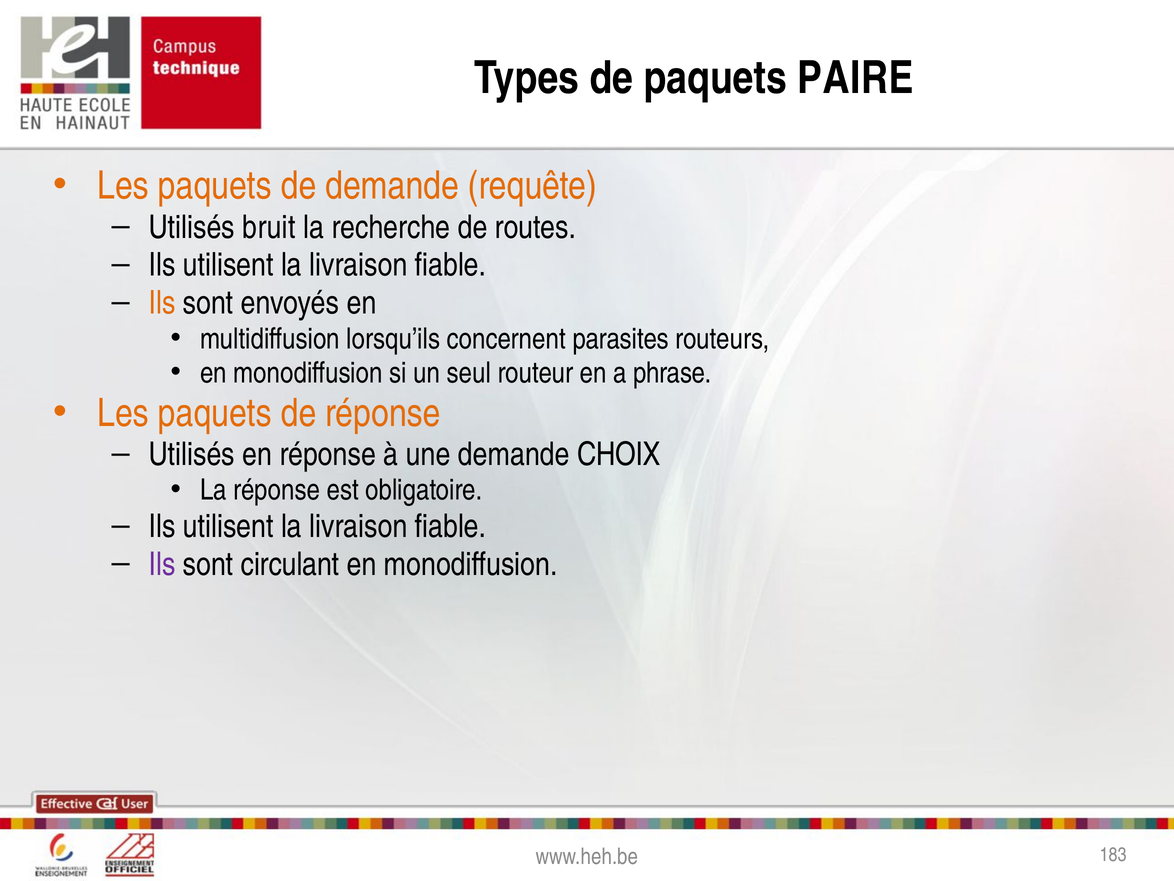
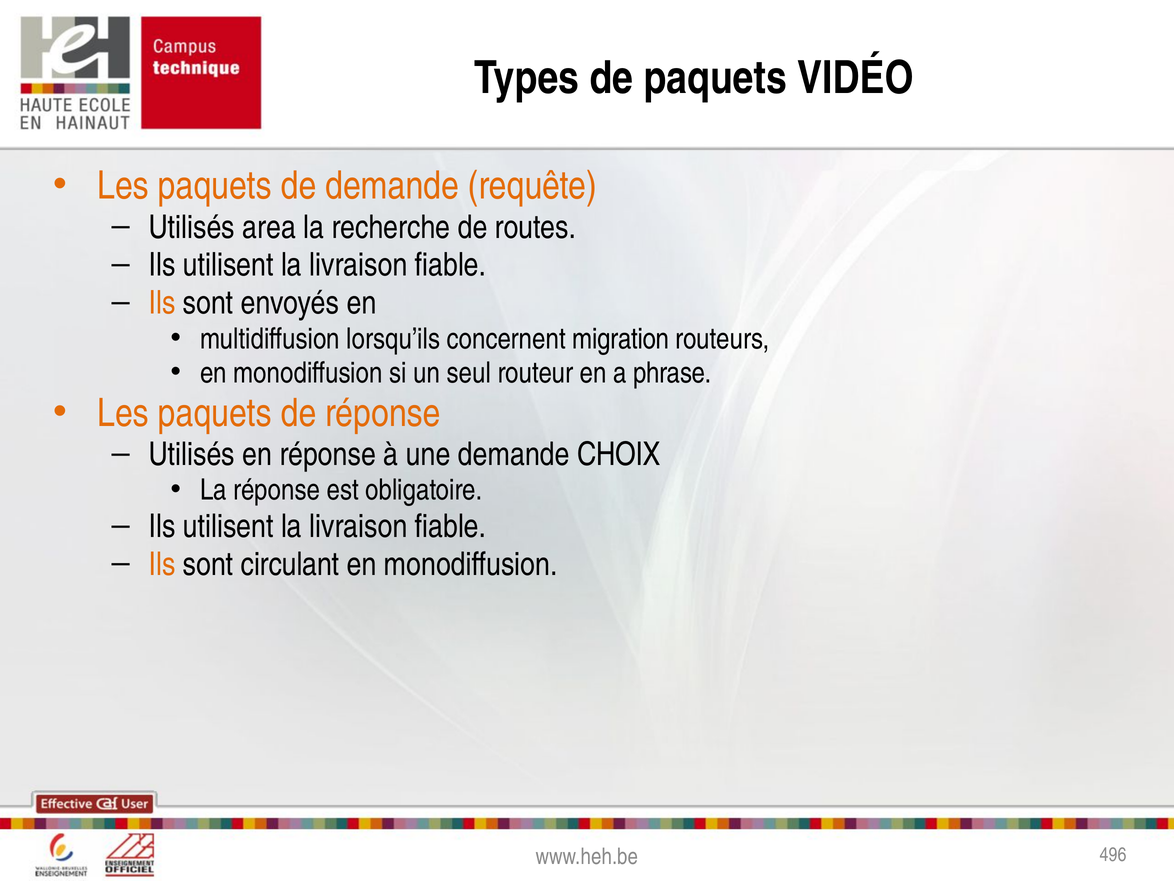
PAIRE: PAIRE -> VIDÉO (856, 78)
bruit: bruit -> area (269, 227)
parasites: parasites -> migration (621, 339)
Ils colour: purple -> orange (162, 564)
183: 183 -> 496 (1113, 854)
